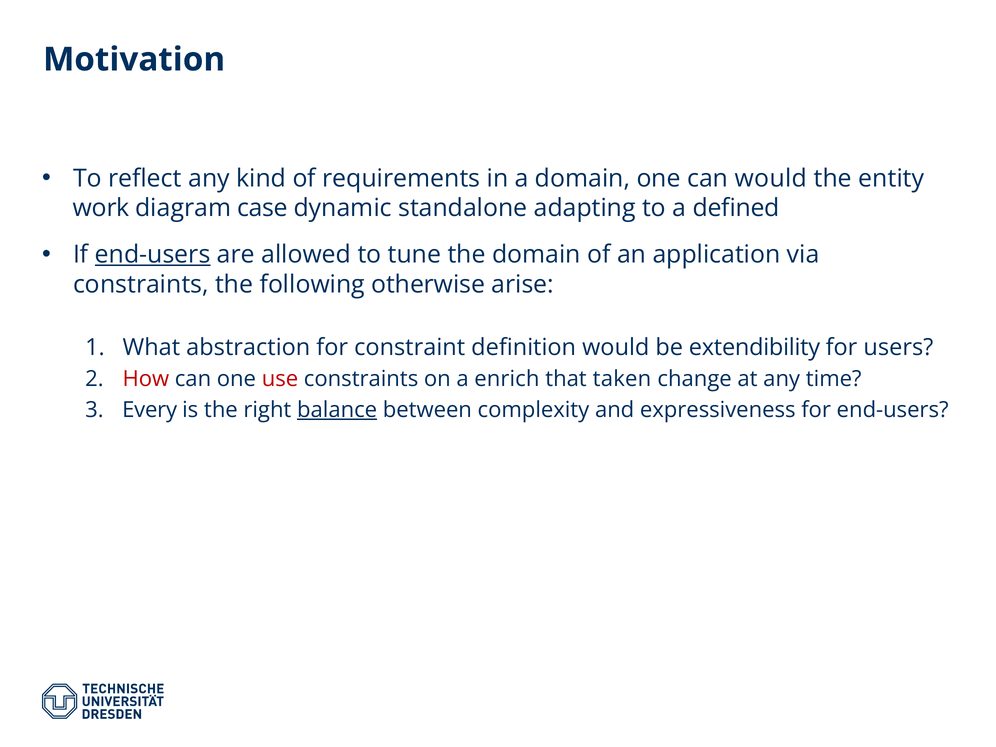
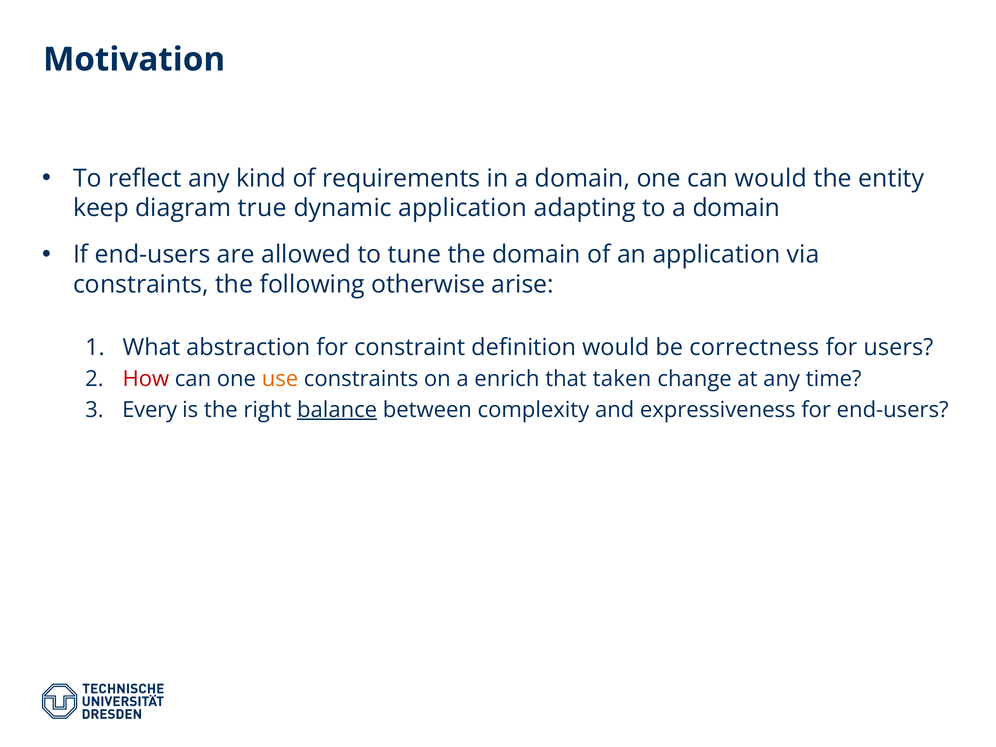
work: work -> keep (101, 208)
case: case -> true (262, 208)
dynamic standalone: standalone -> application (463, 208)
to a defined: defined -> domain (736, 208)
end-users underline: present -> none (153, 255)
extendibility: extendibility -> correctness (754, 348)
use colour: red -> orange (280, 379)
